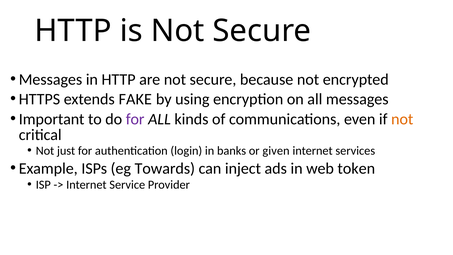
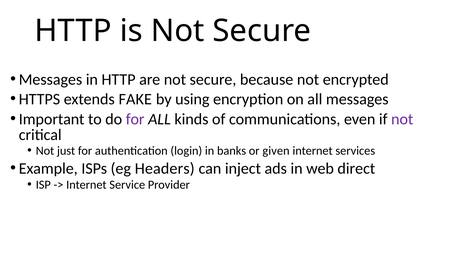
not colour: orange -> purple (402, 119)
Towards: Towards -> Headers (165, 169)
token: token -> direct (356, 169)
